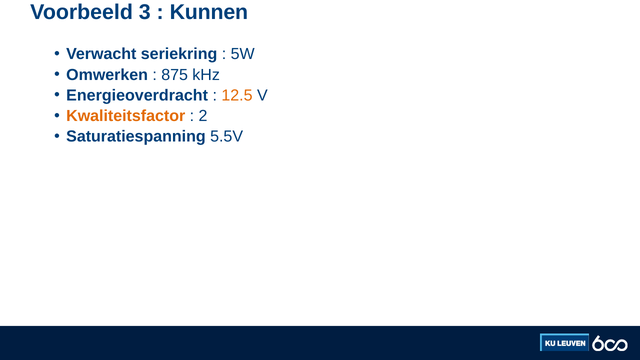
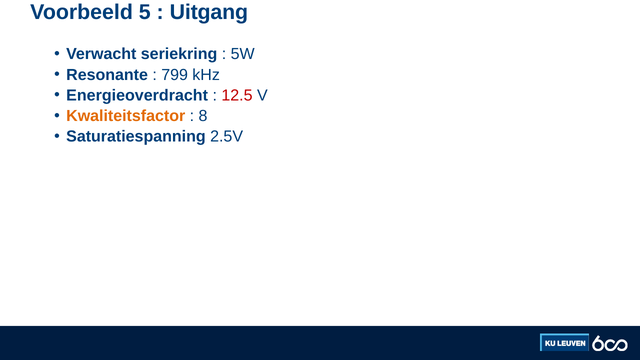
3: 3 -> 5 (145, 12)
Kunnen: Kunnen -> Uitgang (209, 12)
Omwerken: Omwerken -> Resonante (107, 75)
875: 875 -> 799 (175, 75)
12.5 colour: orange -> red (237, 95)
2: 2 -> 8 (203, 116)
5.5V: 5.5V -> 2.5V (227, 137)
